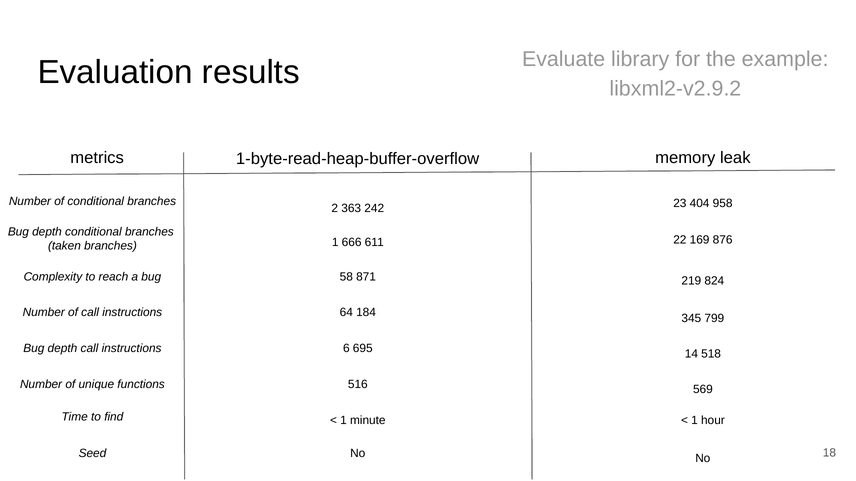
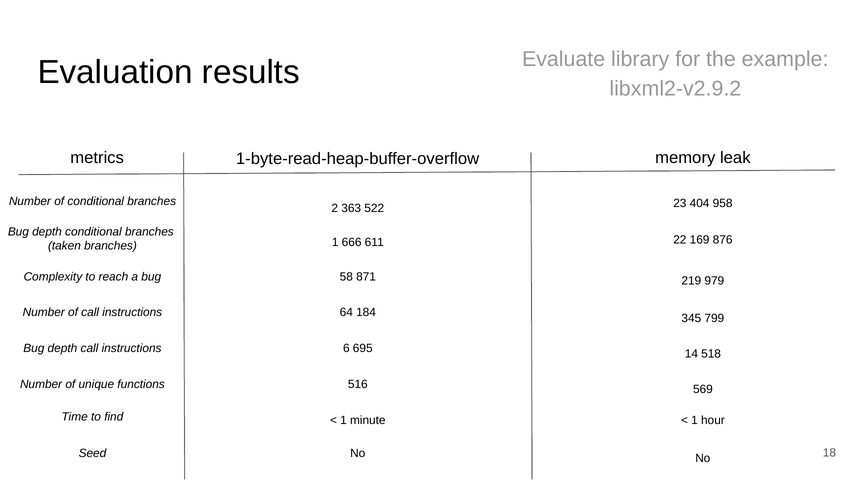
242: 242 -> 522 (374, 208)
824: 824 -> 979 (714, 281)
